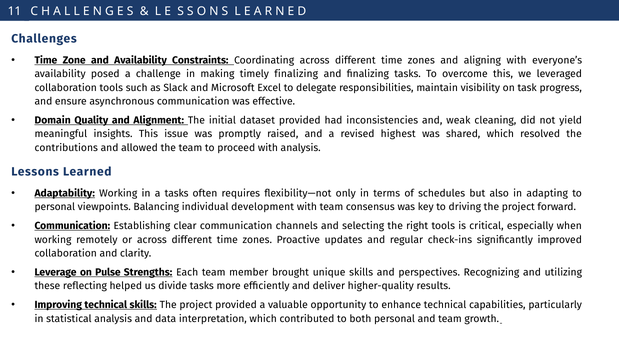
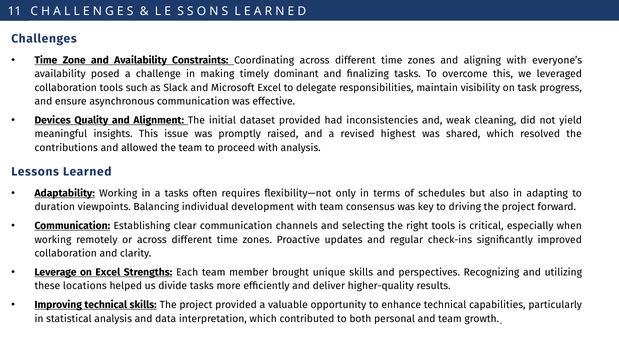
timely finalizing: finalizing -> dominant (296, 74)
Domain: Domain -> Devices (53, 120)
personal: personal -> duration (55, 207)
on Pulse: Pulse -> Excel (108, 272)
reflecting: reflecting -> locations (85, 286)
